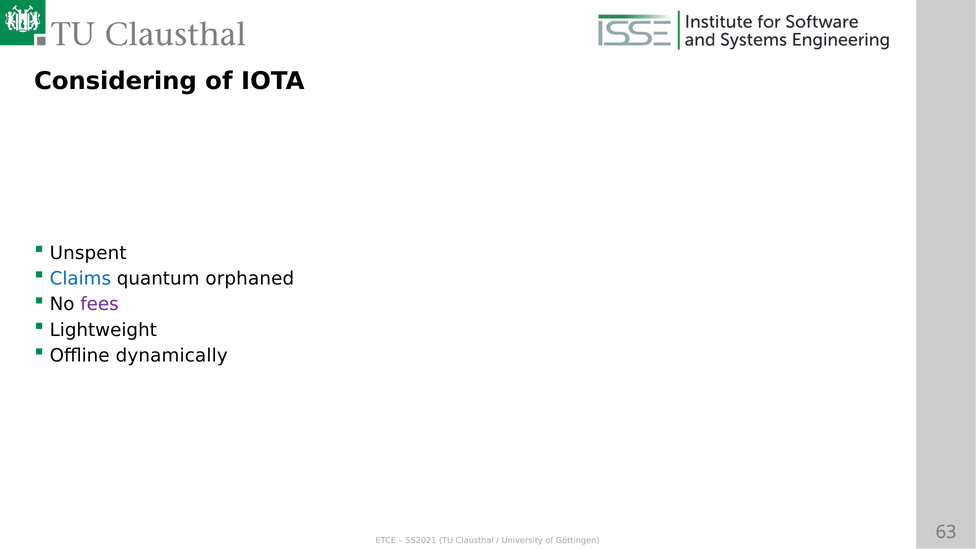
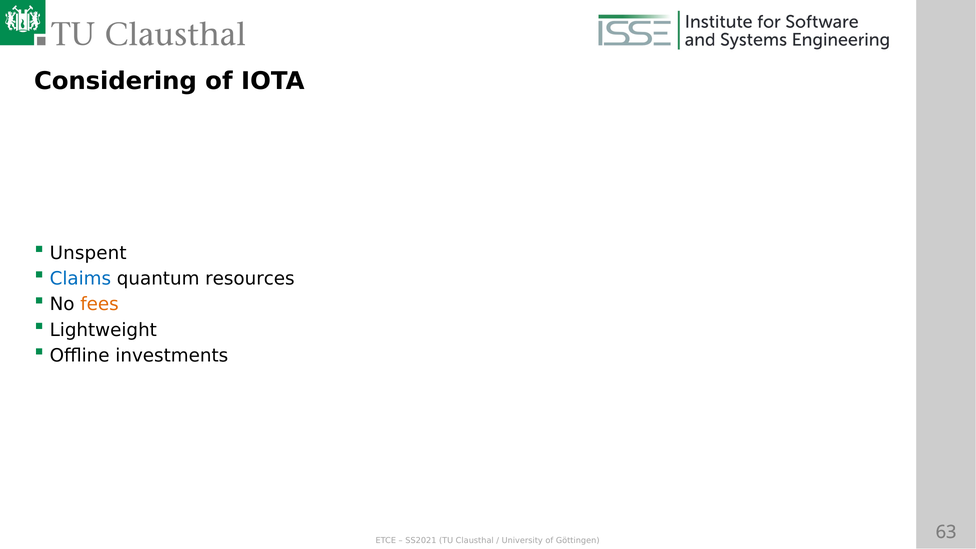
orphaned: orphaned -> resources (250, 279)
fees colour: purple -> orange (99, 304)
dynamically: dynamically -> investments (172, 356)
